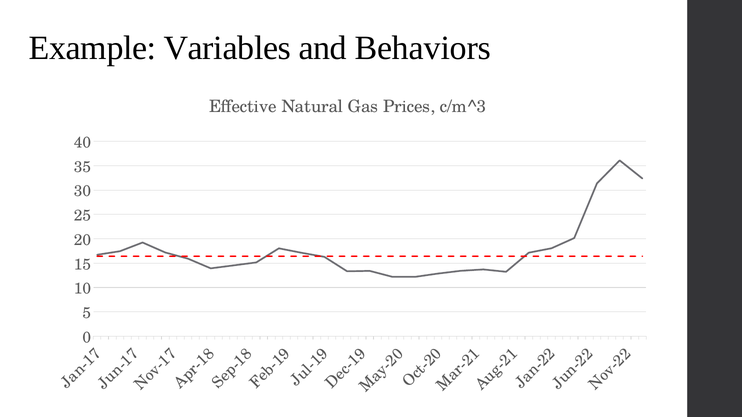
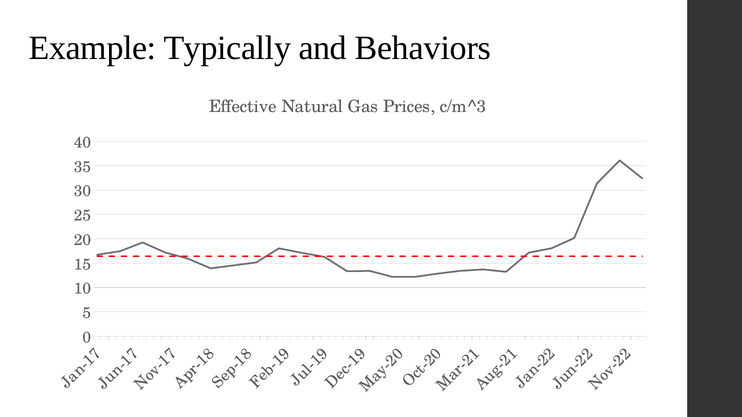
Variables: Variables -> Typically (227, 48)
